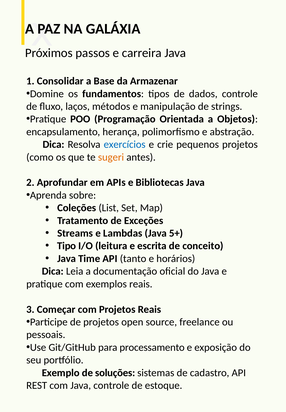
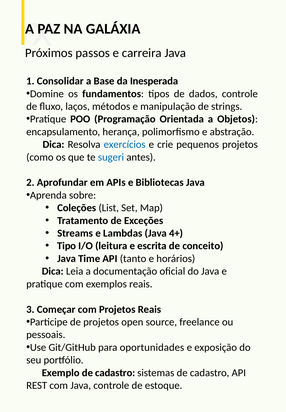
Armazenar: Armazenar -> Inesperada (154, 81)
sugeri colour: orange -> blue (111, 158)
5+: 5+ -> 4+ (176, 234)
processamento: processamento -> oportunidades (152, 348)
soluções: soluções -> cadastro (115, 374)
